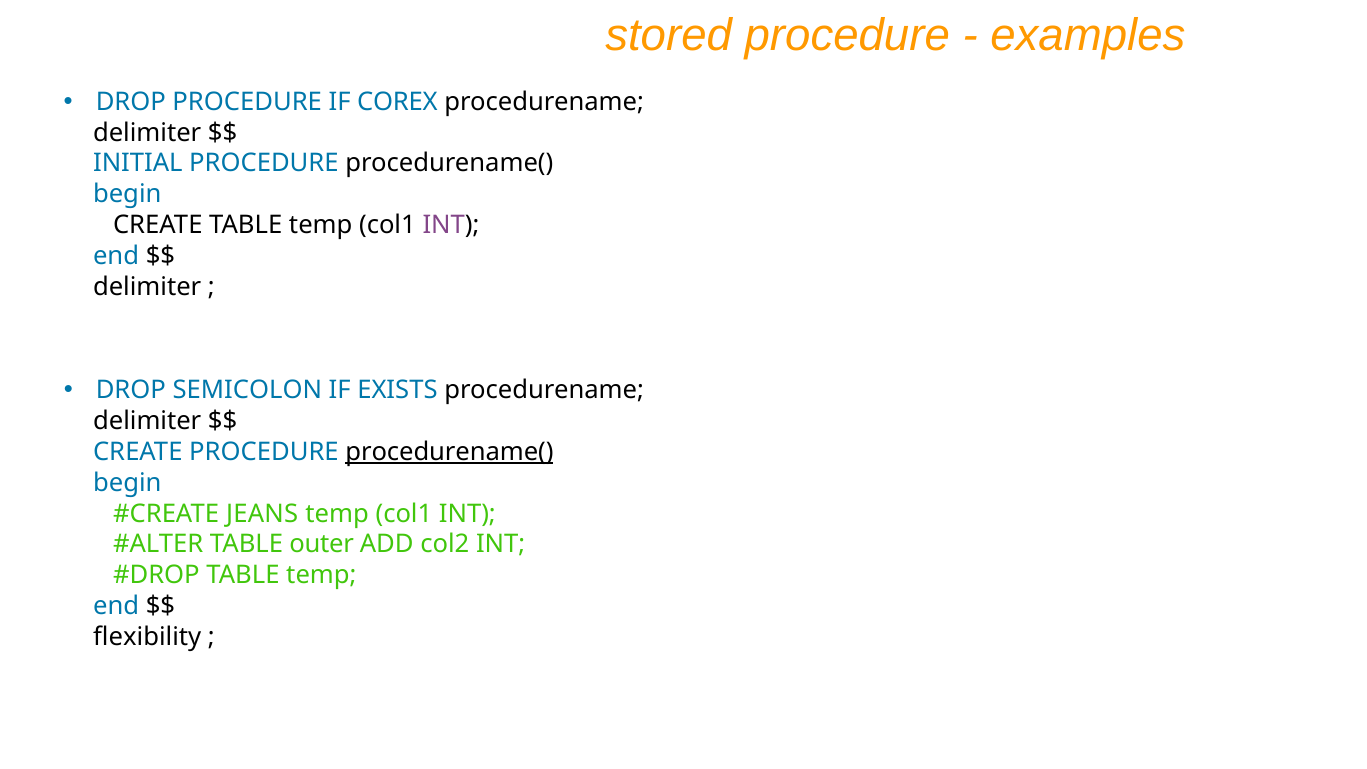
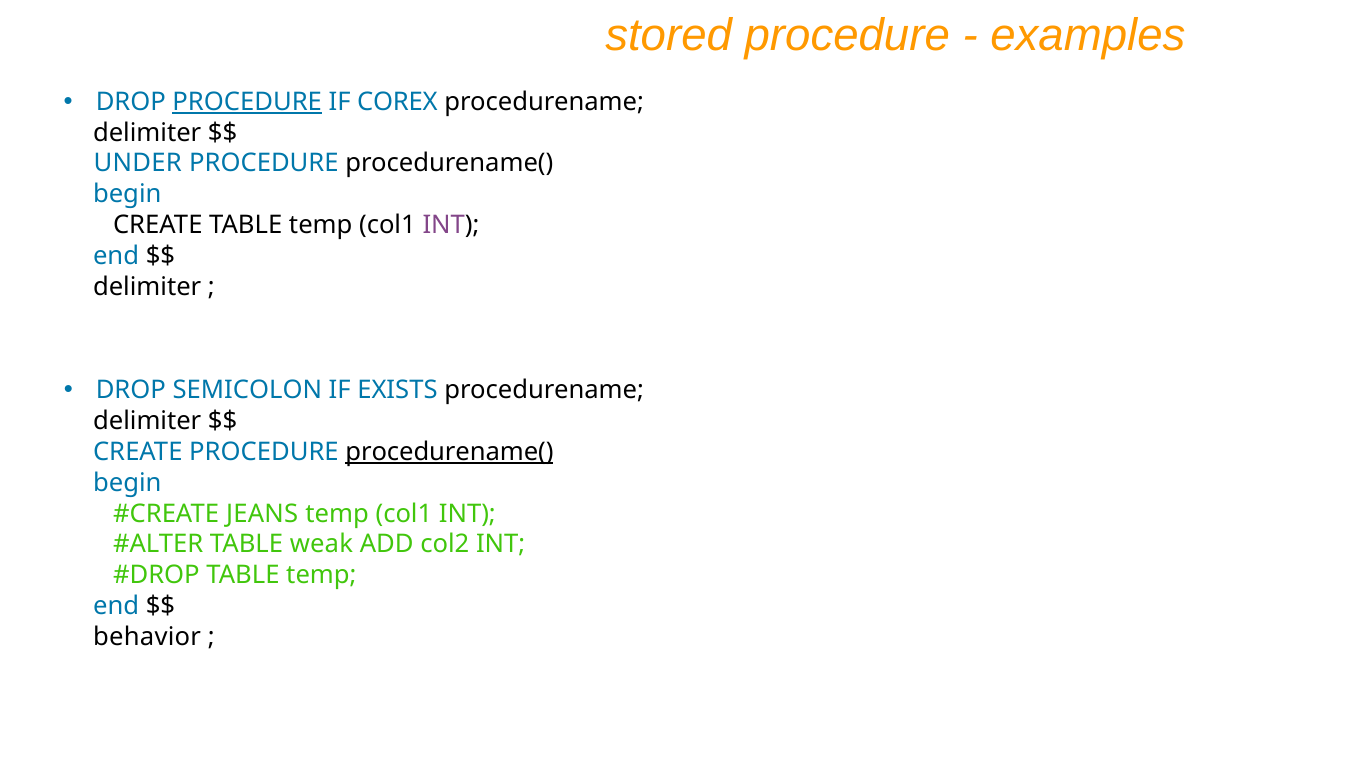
PROCEDURE underline: none -> present (247, 102)
INITIAL: INITIAL -> UNDER (138, 163)
outer: outer -> weak (321, 544)
flexibility: flexibility -> behavior (147, 637)
